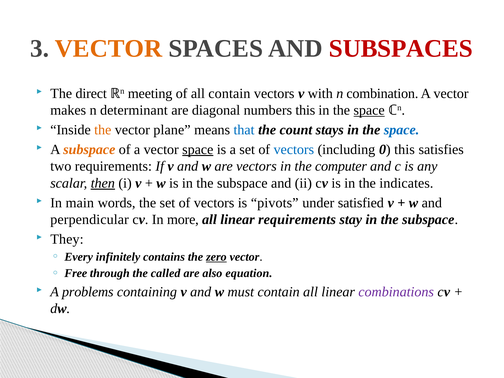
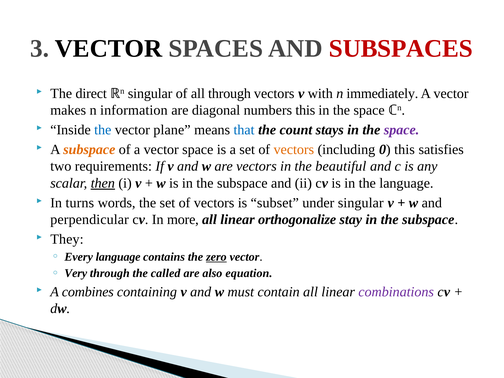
VECTOR colour: orange -> black (109, 48)
n meeting: meeting -> singular (150, 94)
all contain: contain -> through (230, 94)
combination: combination -> immediately (382, 94)
determinant: determinant -> information (134, 110)
space underline: present -> none (369, 110)
the colour: orange -> blue (103, 130)
space colour: blue -> purple (402, 130)
space underline: present -> none (198, 150)
vectors colour: blue -> orange (294, 150)
computer: computer -> beautiful (341, 166)
the indicates: indicates -> language (406, 183)
main: main -> turns (80, 203)
pivots: pivots -> subset (275, 203)
under satisfied: satisfied -> singular (361, 203)
linear requirements: requirements -> orthogonalize (297, 220)
Every infinitely: infinitely -> language (118, 257)
Free: Free -> Very (76, 273)
problems: problems -> combines (88, 292)
